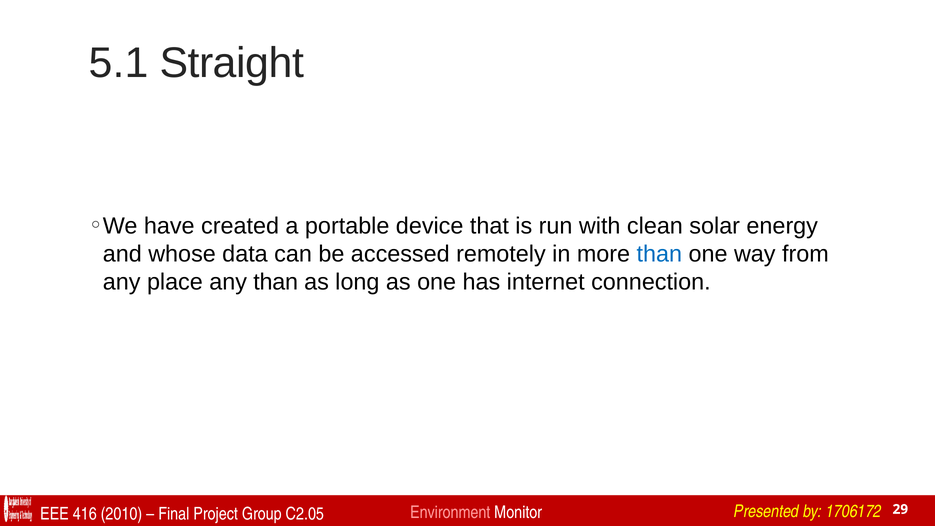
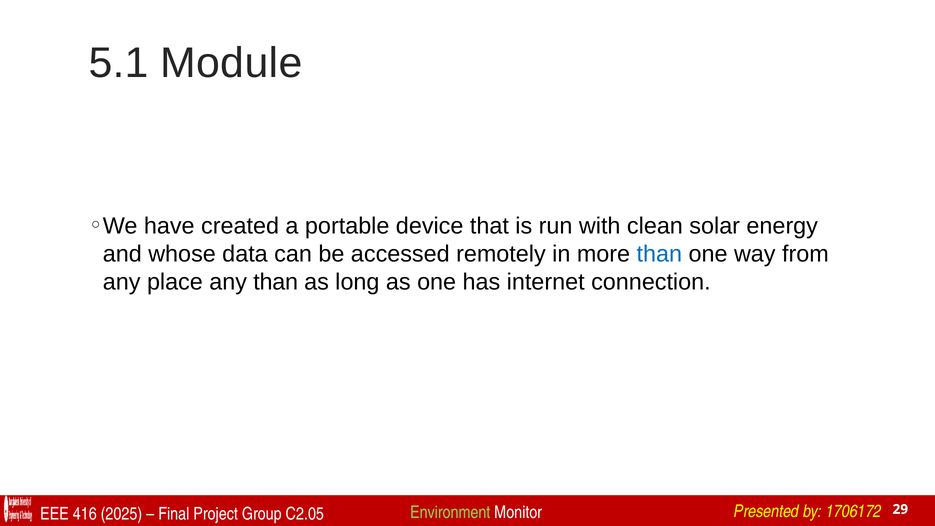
Straight: Straight -> Module (231, 63)
2010: 2010 -> 2025 (121, 514)
Environment colour: pink -> light green (450, 512)
